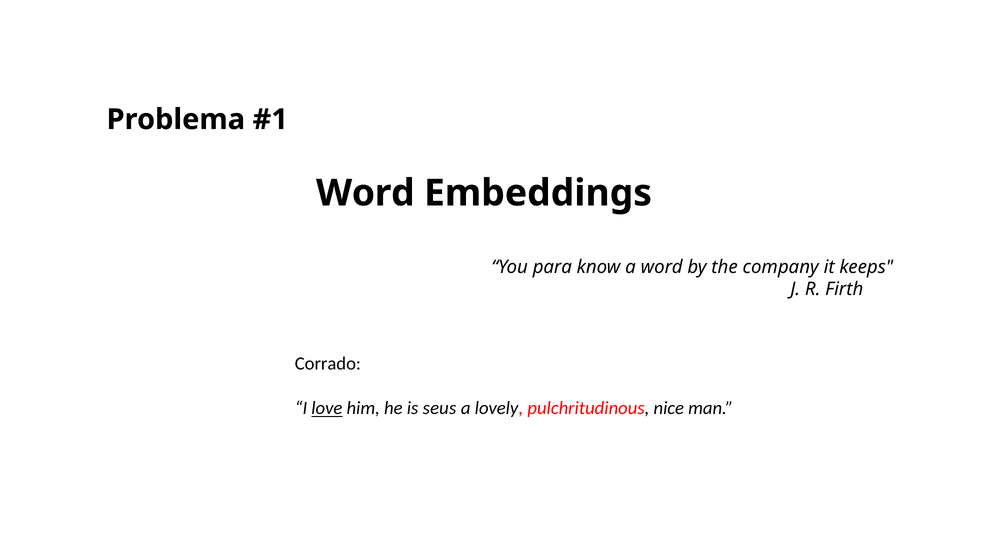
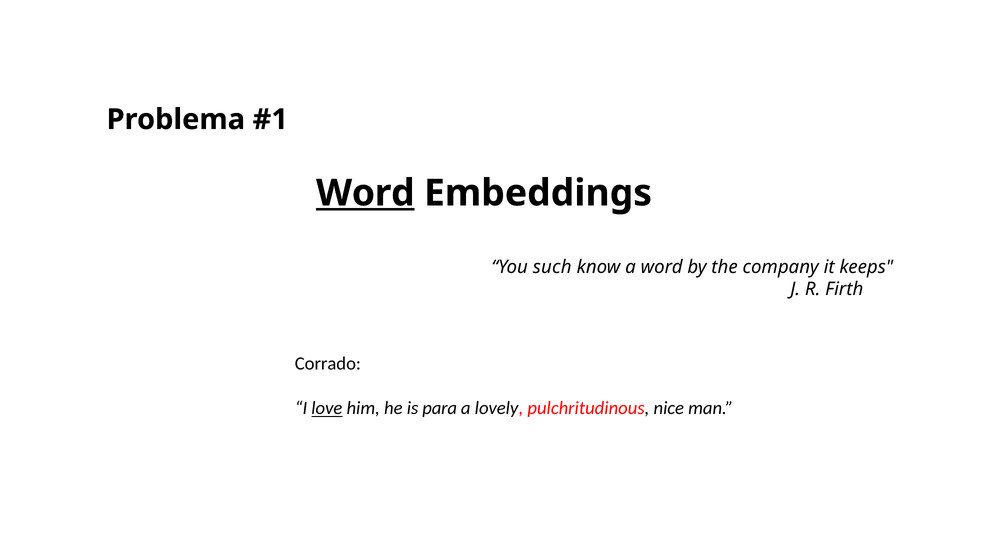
Word underline: none -> present (365, 193)
para: para -> such (552, 267)
seus: seus -> para (440, 409)
